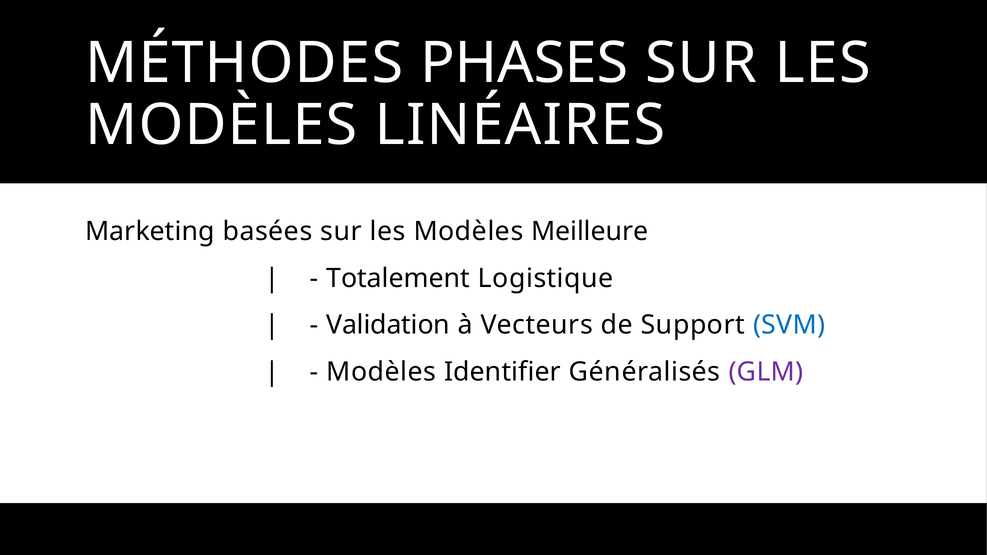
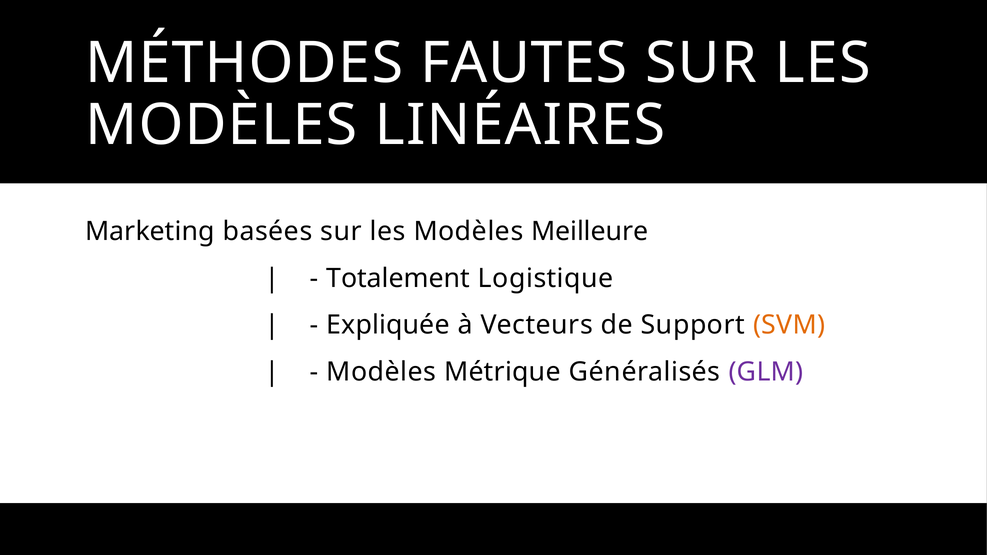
PHASES: PHASES -> FAUTES (524, 63)
Validation: Validation -> Expliquée (388, 325)
SVM colour: blue -> orange (789, 325)
Identifier: Identifier -> Métrique (502, 372)
